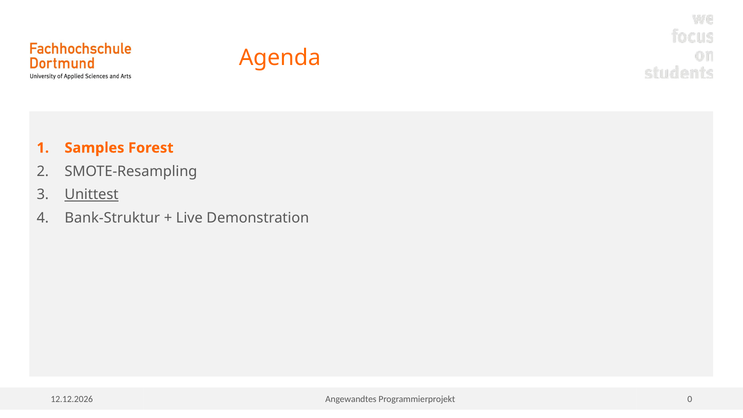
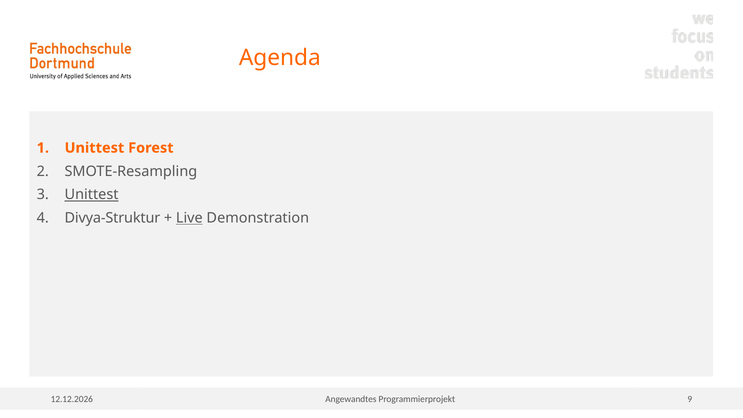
Samples: Samples -> Unittest (94, 148)
Bank-Struktur: Bank-Struktur -> Divya-Struktur (112, 218)
Live underline: none -> present (189, 218)
0: 0 -> 9 (690, 399)
